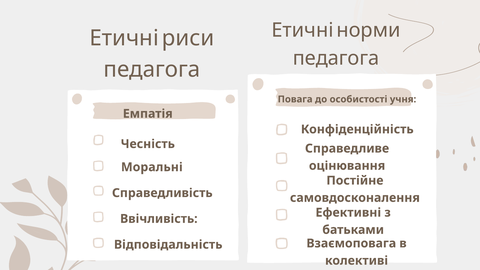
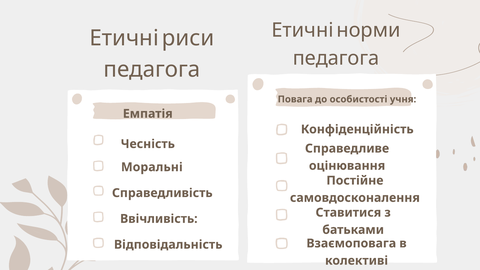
Ефективні: Ефективні -> Ставитися (348, 213)
